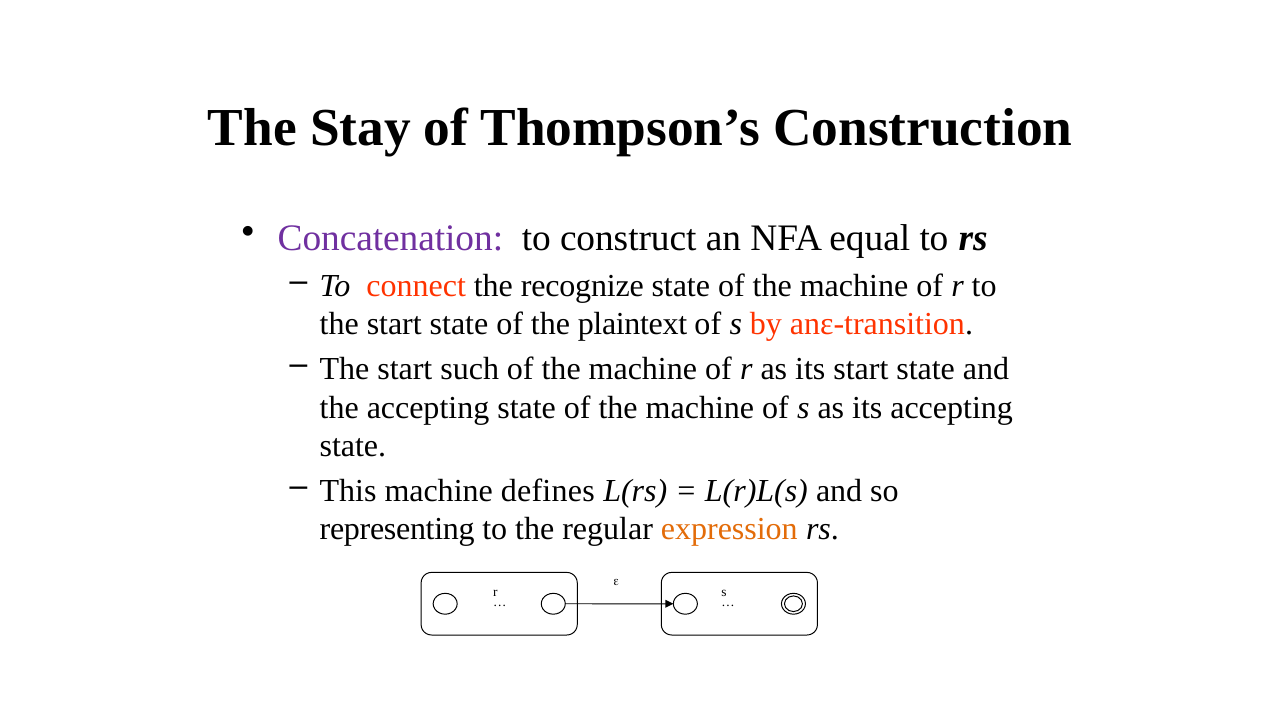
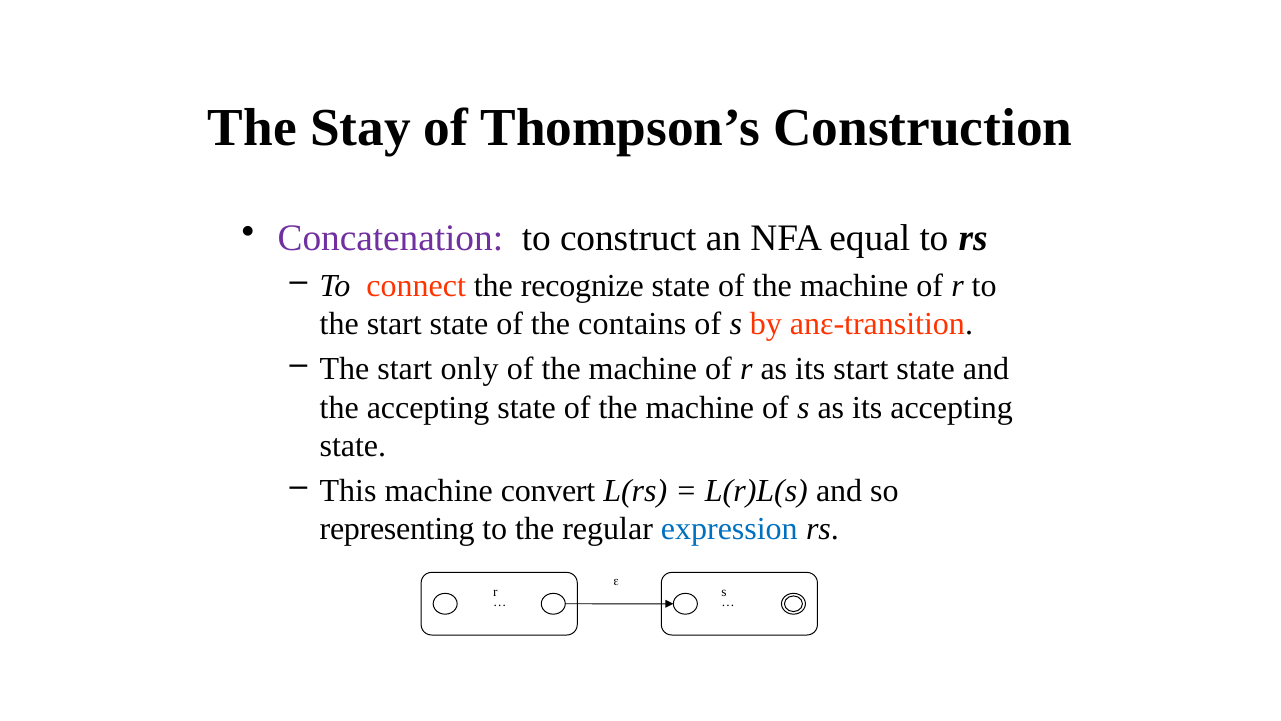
plaintext: plaintext -> contains (632, 324)
such: such -> only (470, 369)
defines: defines -> convert (548, 491)
expression colour: orange -> blue (729, 529)
